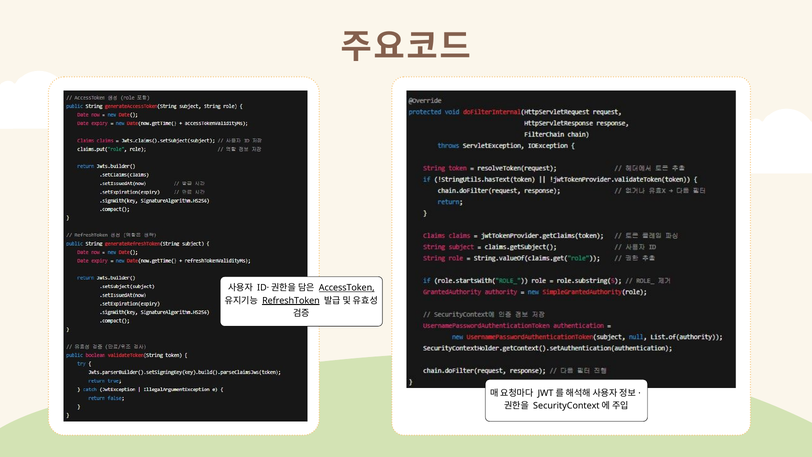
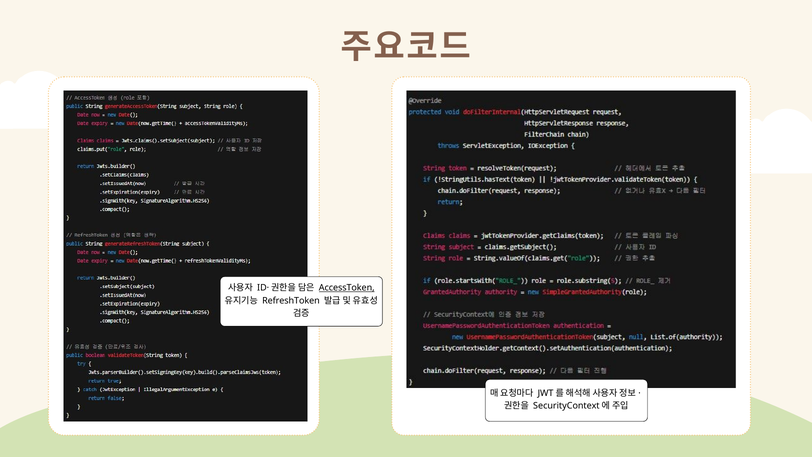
RefreshToken underline: present -> none (291, 300)
